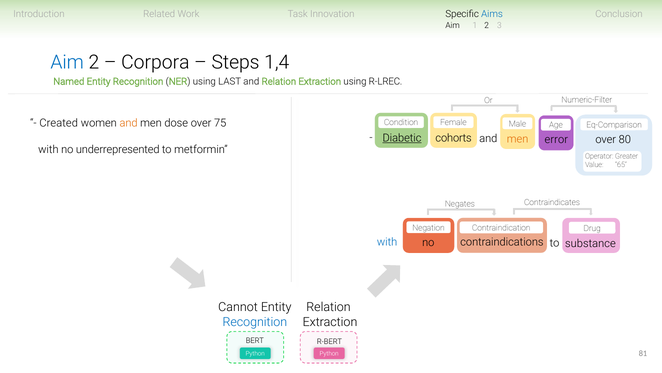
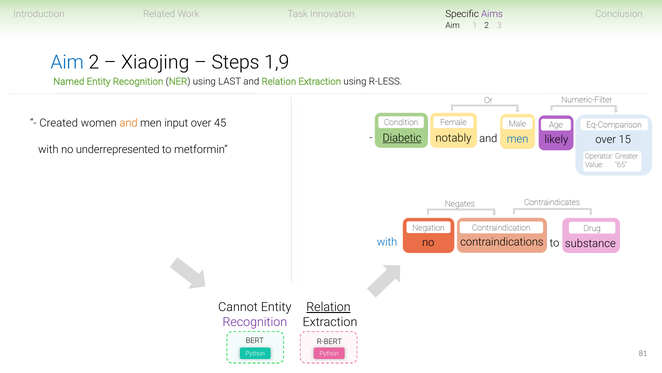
Aims colour: blue -> purple (492, 14)
Corpora: Corpora -> Xiaojing (155, 62)
1,4: 1,4 -> 1,9 (277, 62)
R-LREC: R-LREC -> R-LESS (385, 81)
dose: dose -> input (176, 123)
75: 75 -> 45 (220, 123)
cohorts: cohorts -> notably (453, 138)
men colour: orange -> blue (518, 139)
80: 80 -> 15 (625, 139)
error: error -> likely (556, 139)
Relation underline: none -> present (328, 307)
Recognition colour: blue -> purple (255, 321)
